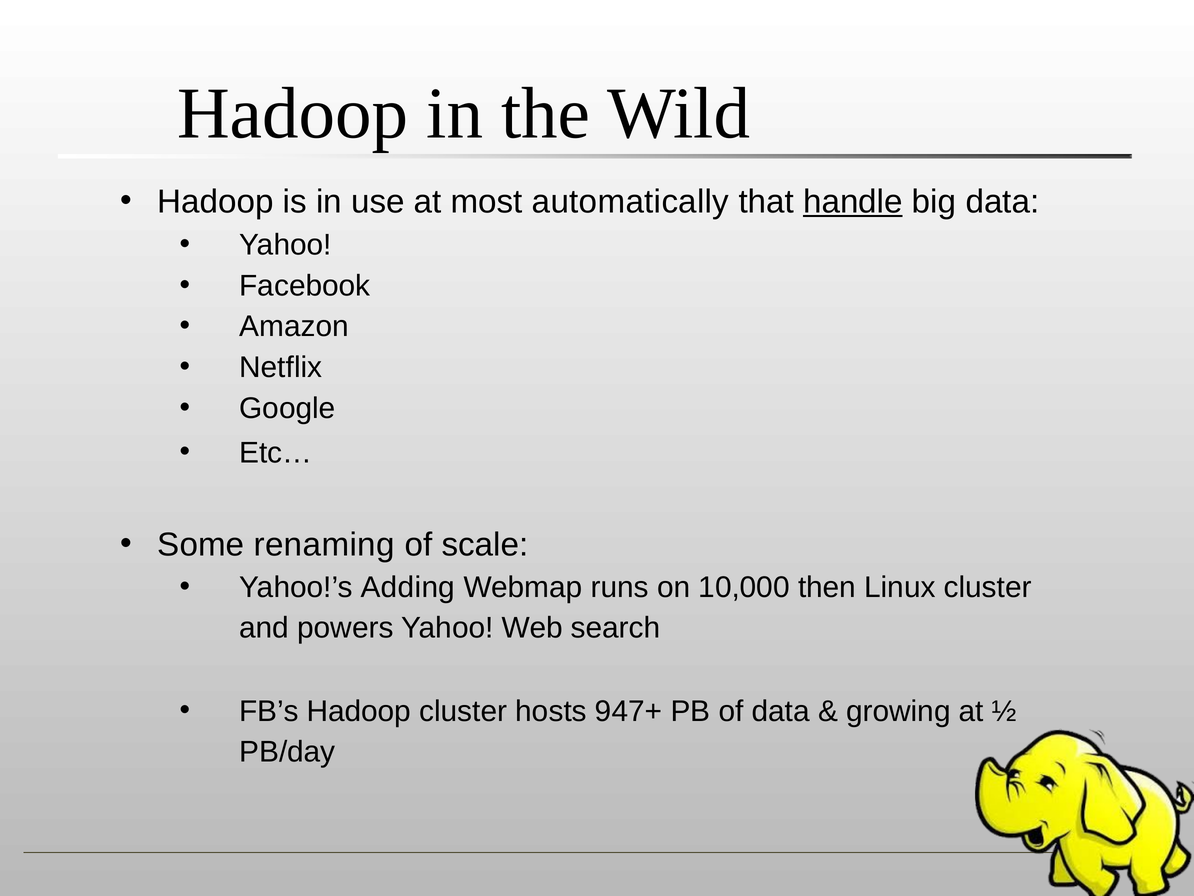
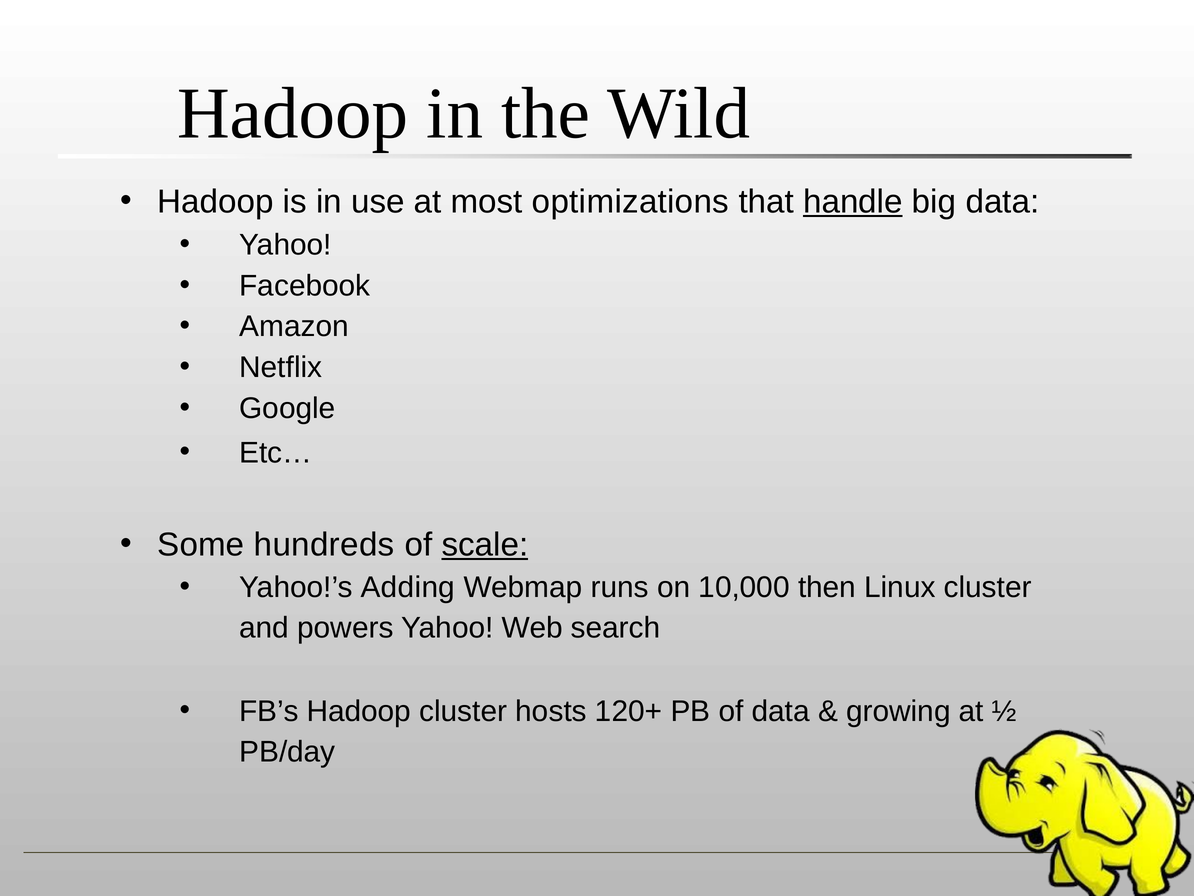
automatically: automatically -> optimizations (630, 202)
renaming: renaming -> hundreds (324, 544)
scale underline: none -> present (485, 544)
947+: 947+ -> 120+ (629, 711)
